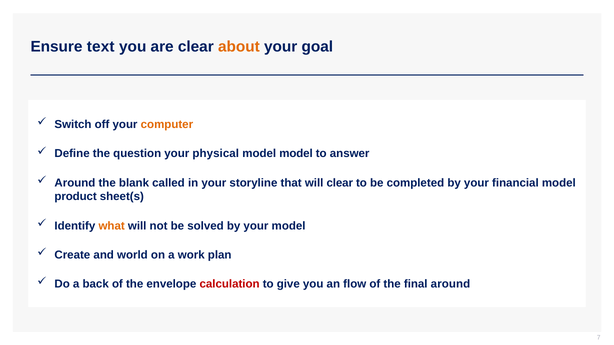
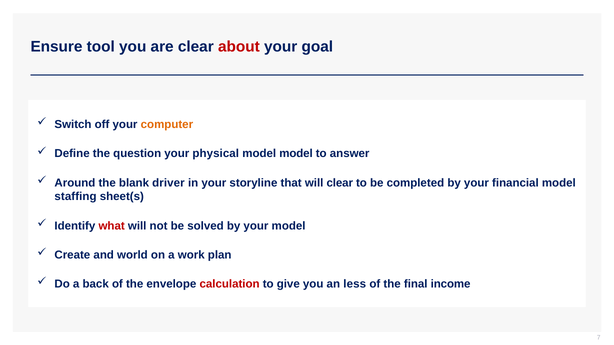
text: text -> tool (101, 47)
about colour: orange -> red (239, 47)
called: called -> driver (168, 183)
product: product -> staffing (76, 197)
what colour: orange -> red (112, 226)
flow: flow -> less (355, 284)
final around: around -> income (451, 284)
